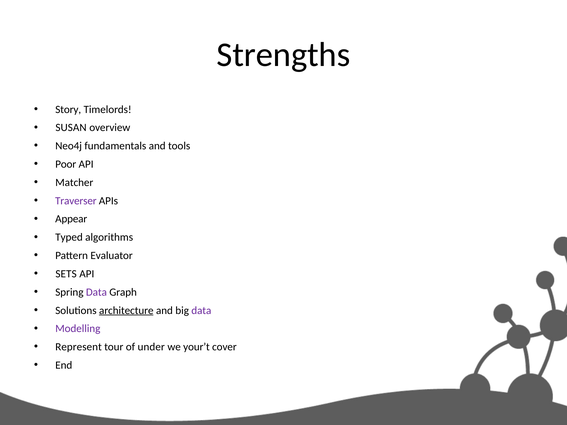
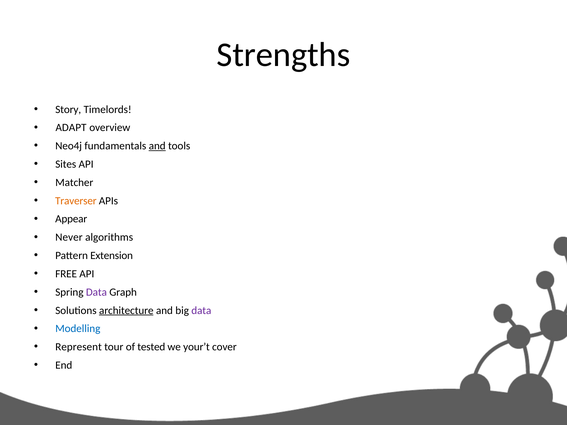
SUSAN: SUSAN -> ADAPT (71, 128)
and underline: none -> present (157, 146)
Poor: Poor -> Sites (66, 164)
Traverser colour: purple -> orange (76, 201)
Typed: Typed -> Never (69, 237)
Evaluator: Evaluator -> Extension (112, 256)
SETS: SETS -> FREE (66, 274)
Modelling colour: purple -> blue (78, 329)
under: under -> tested (151, 347)
